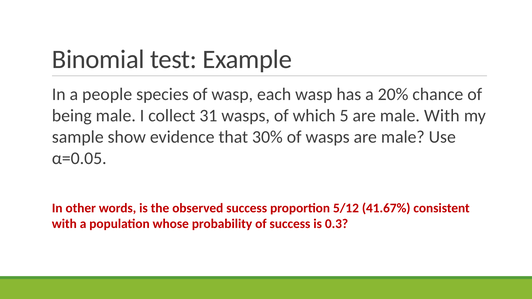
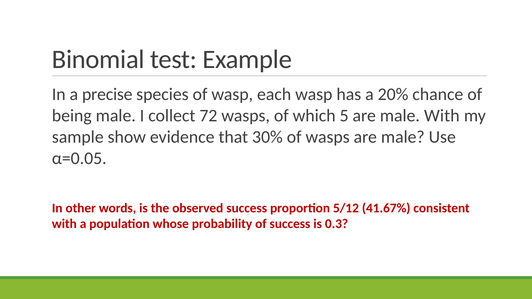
people: people -> precise (107, 94)
31: 31 -> 72 (208, 116)
